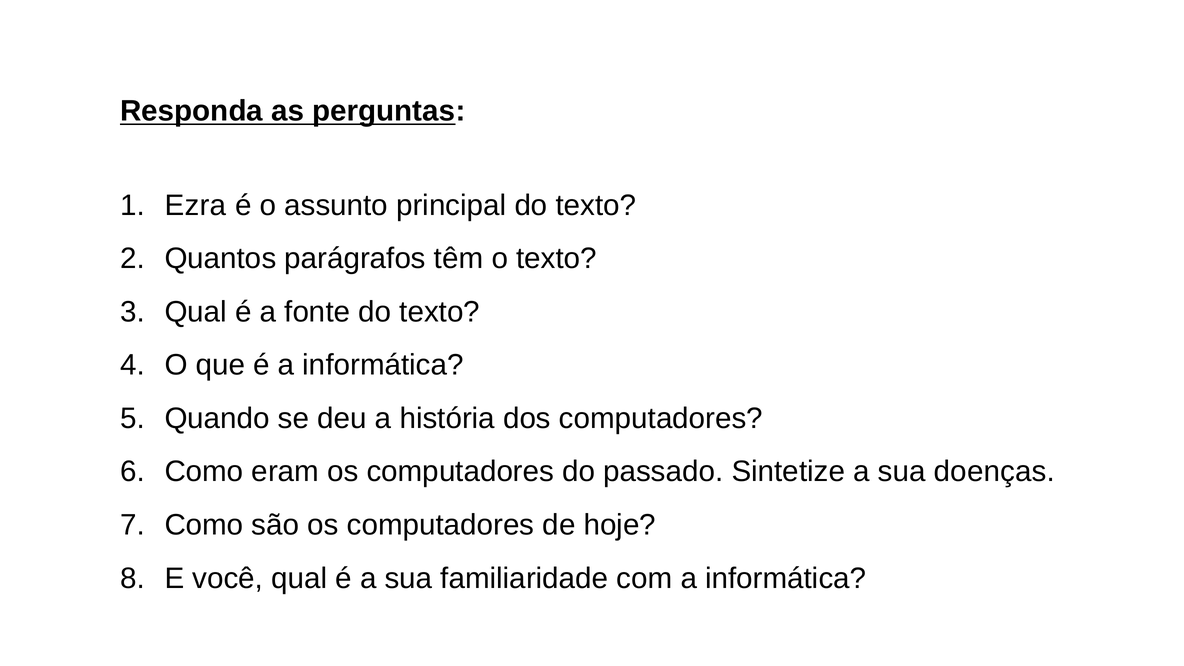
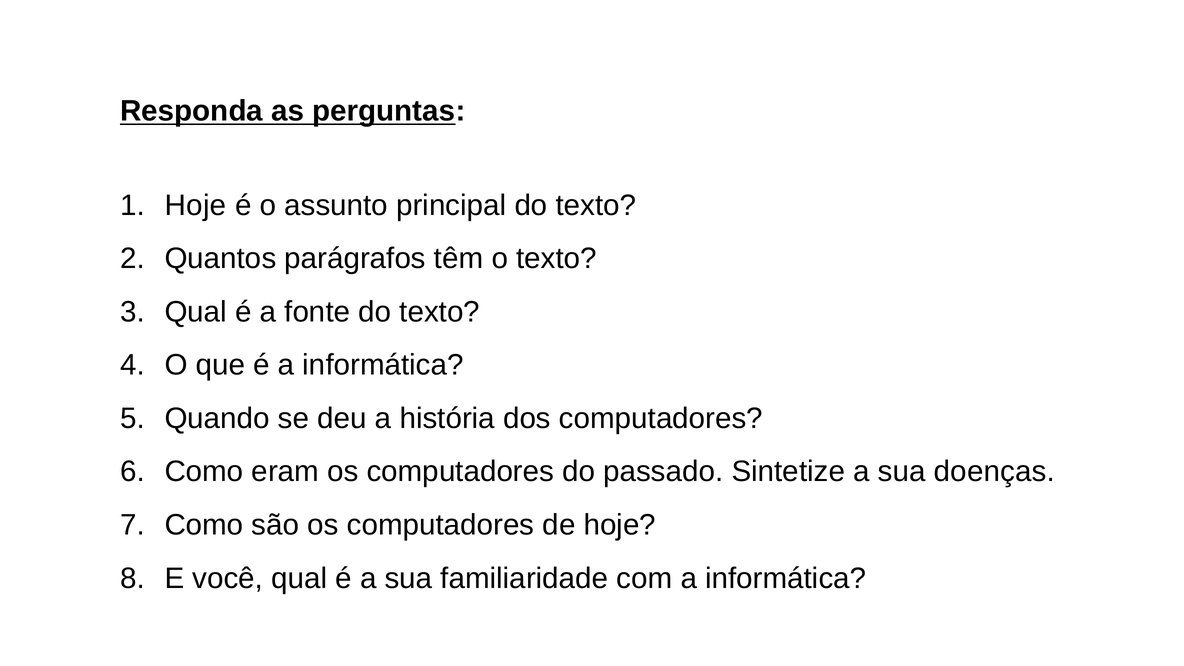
Ezra: Ezra -> Hoje (196, 205)
